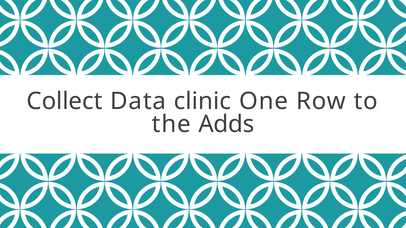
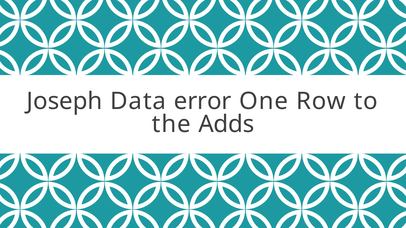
Collect: Collect -> Joseph (65, 101)
clinic: clinic -> error (203, 101)
